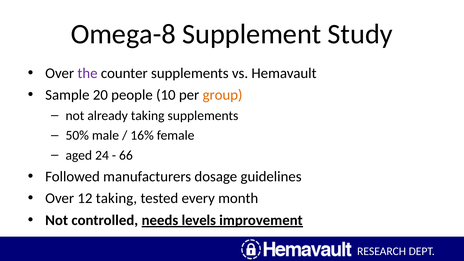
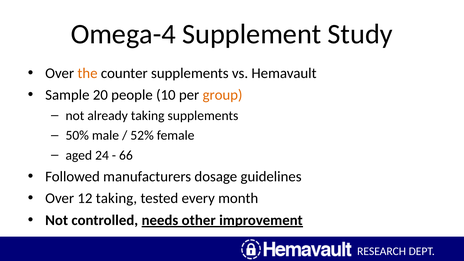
Omega-8: Omega-8 -> Omega-4 (123, 34)
the colour: purple -> orange (88, 73)
16%: 16% -> 52% (142, 135)
levels: levels -> other (199, 220)
